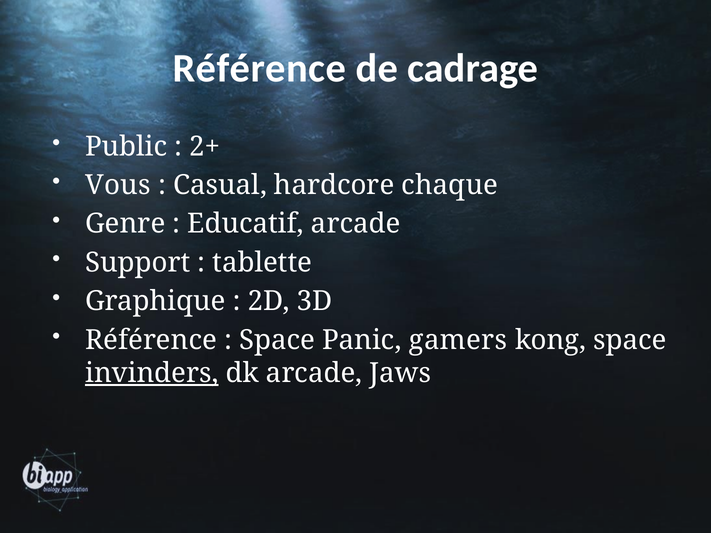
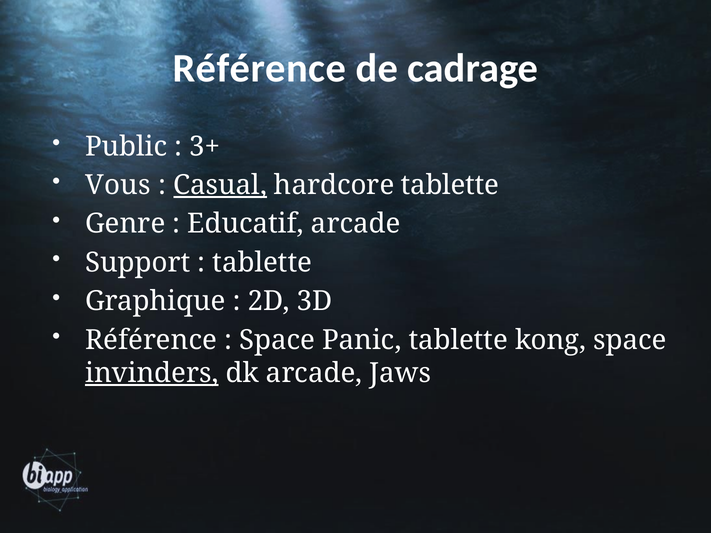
2+: 2+ -> 3+ (205, 146)
Casual underline: none -> present (220, 185)
hardcore chaque: chaque -> tablette (450, 185)
Panic gamers: gamers -> tablette (458, 340)
